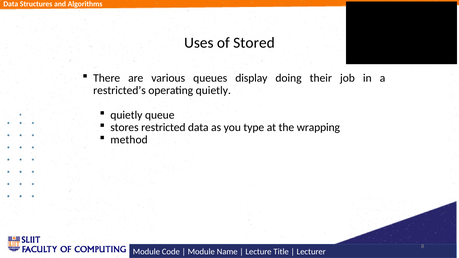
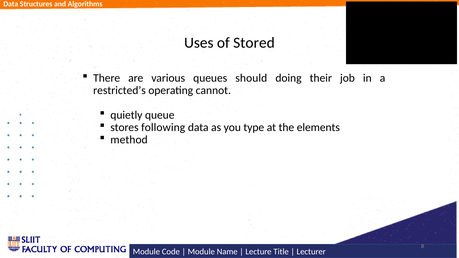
display: display -> should (251, 78)
operating quietly: quietly -> cannot (213, 90)
restricted: restricted -> following (163, 128)
wrapping: wrapping -> elements (318, 128)
